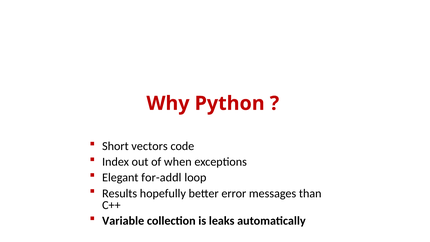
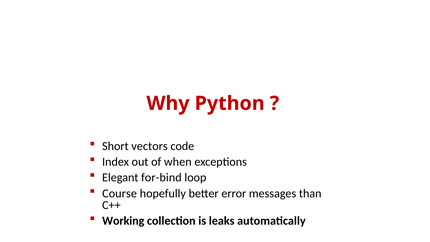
for-addl: for-addl -> for-bind (161, 178)
Results: Results -> Course (120, 193)
Variable: Variable -> Working (123, 221)
